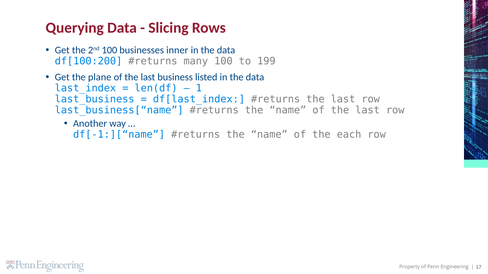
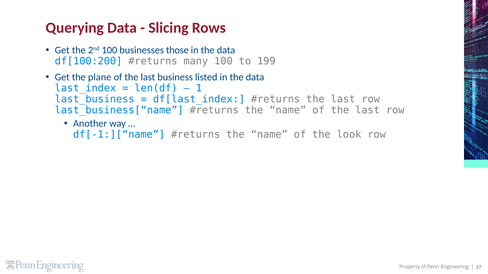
inner: inner -> those (177, 50)
each: each -> look (349, 135)
